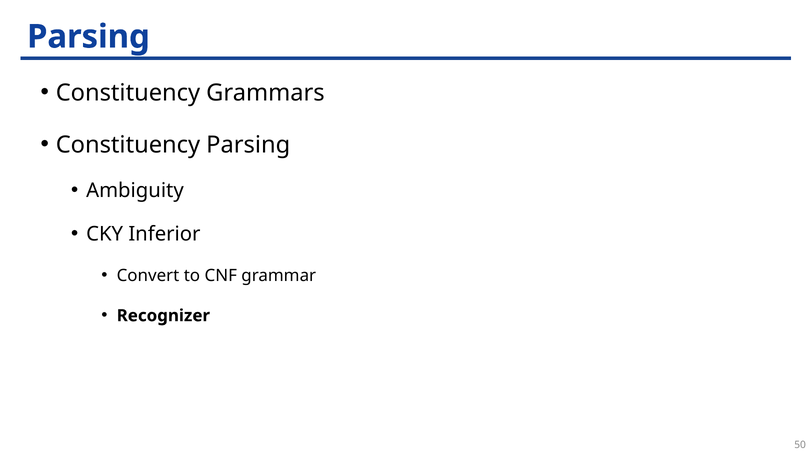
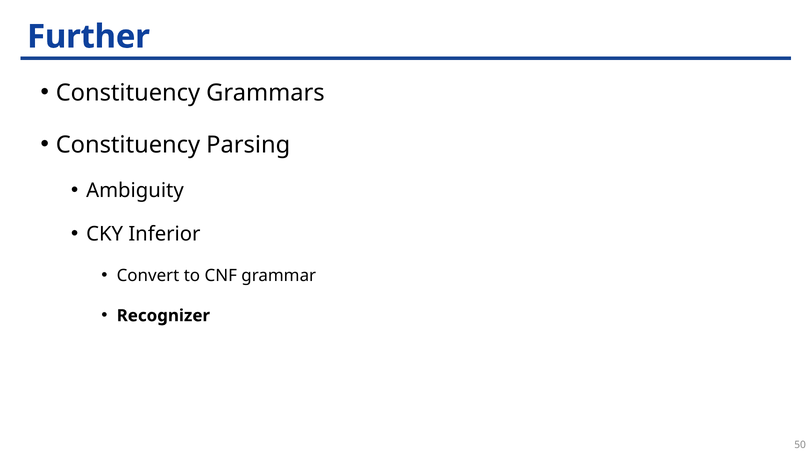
Parsing: Parsing -> Further (88, 37)
